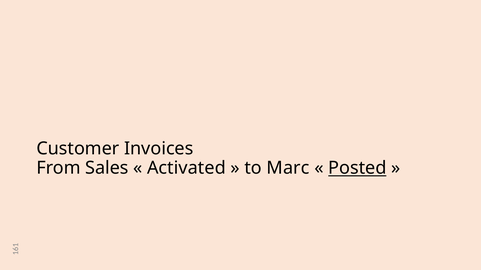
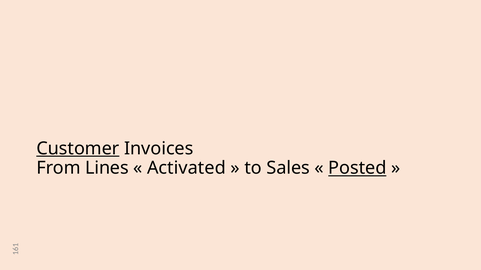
Customer underline: none -> present (78, 149)
Sales: Sales -> Lines (107, 168)
Marc: Marc -> Sales (288, 168)
